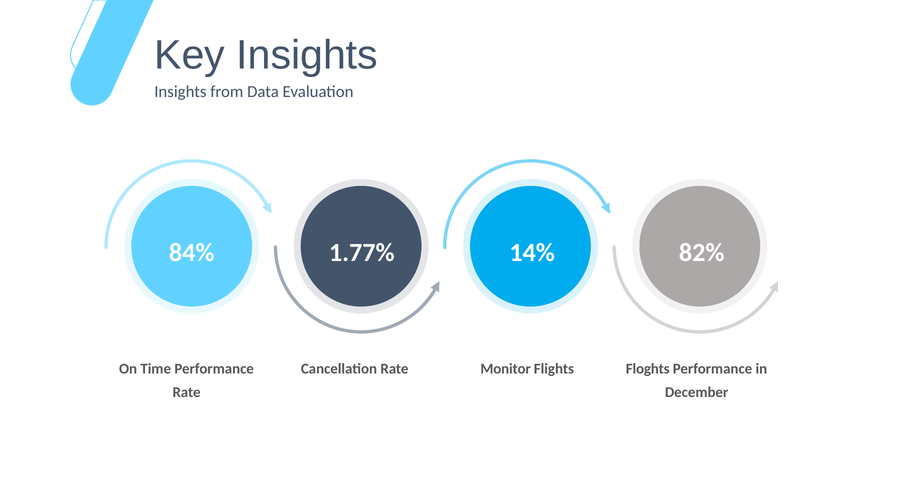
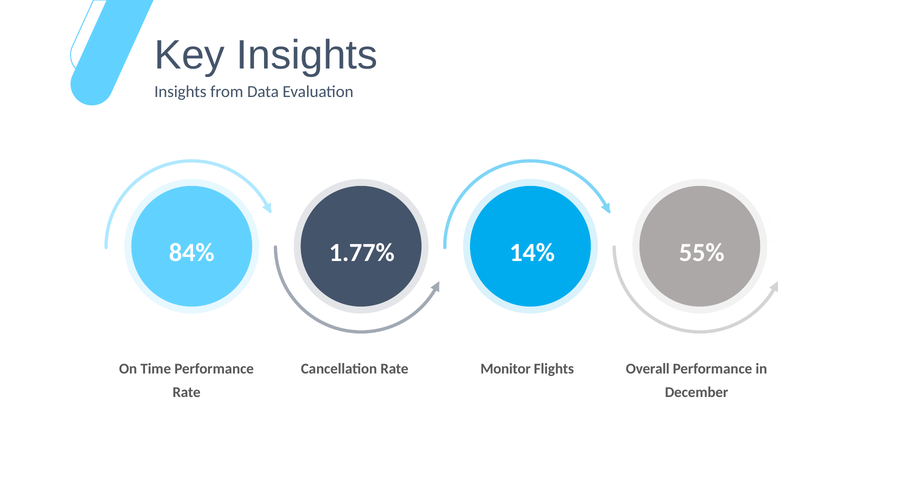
82%: 82% -> 55% (702, 253)
Floghts: Floghts -> Overall (648, 369)
